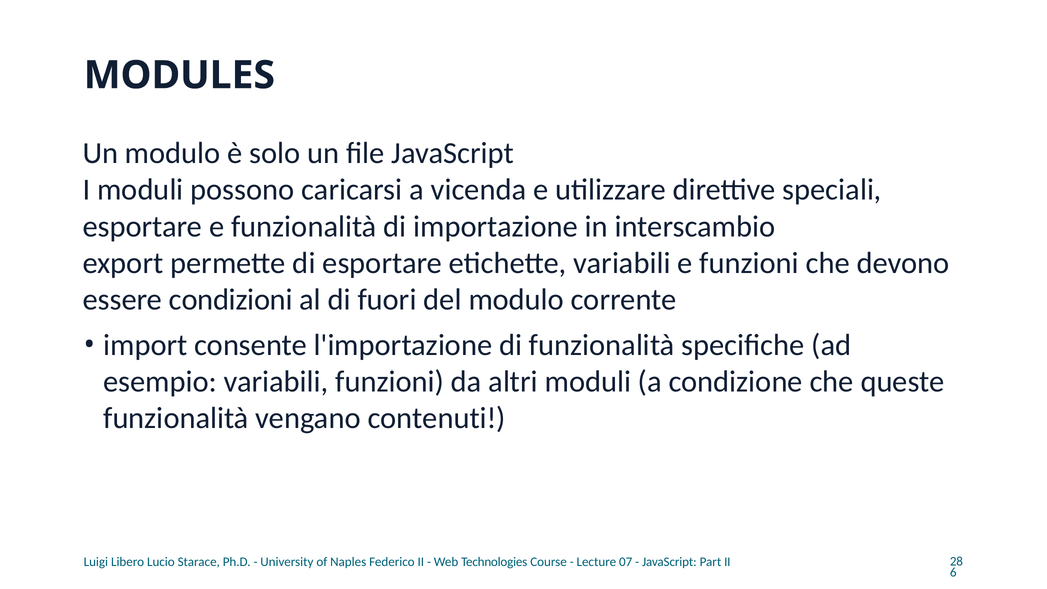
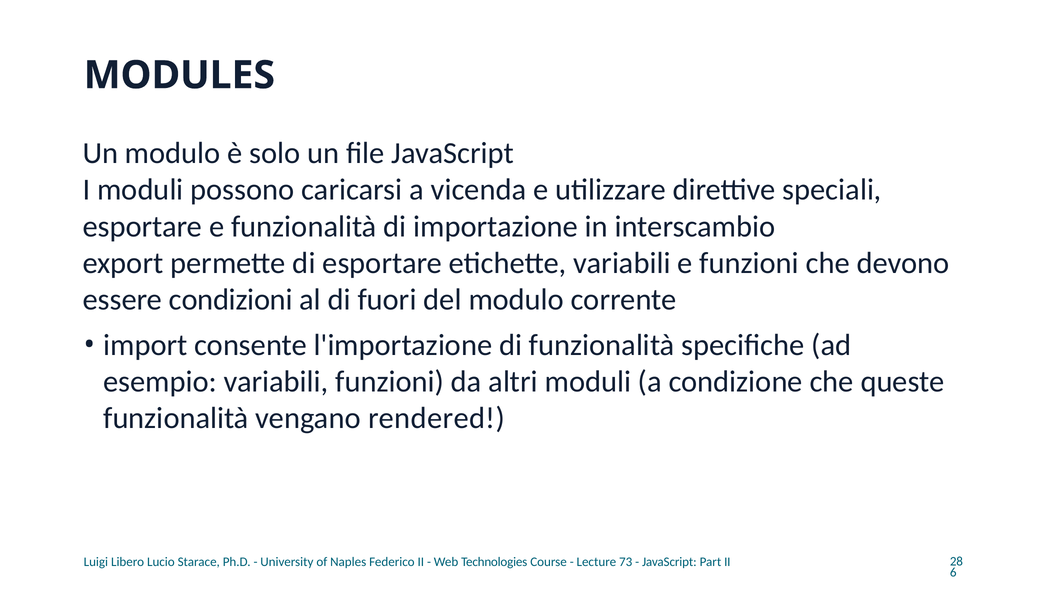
contenuti: contenuti -> rendered (436, 418)
07: 07 -> 73 (626, 562)
